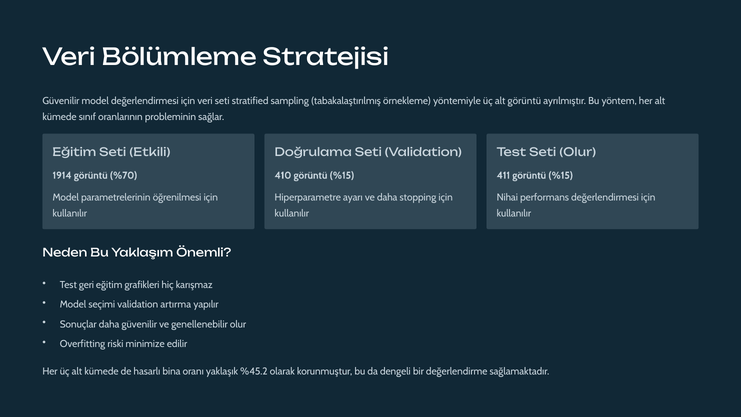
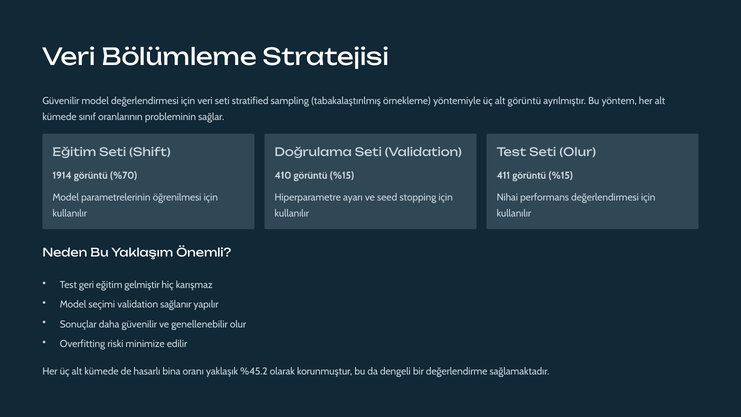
Etkili: Etkili -> Shift (150, 152)
ve daha: daha -> seed (387, 197)
grafikleri: grafikleri -> gelmiştir (142, 285)
artırma: artırma -> sağlanır (176, 304)
